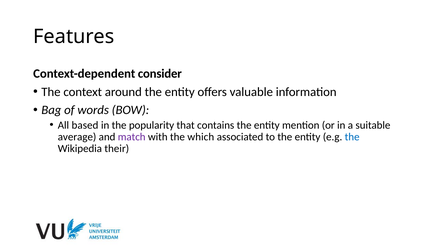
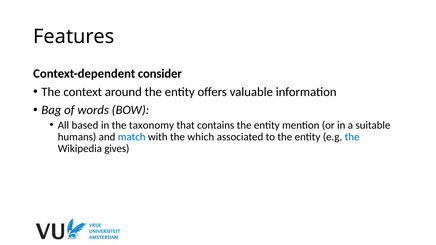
popularity: popularity -> taxonomy (151, 125)
average: average -> humans (77, 137)
match colour: purple -> blue (132, 137)
their: their -> gives (117, 149)
